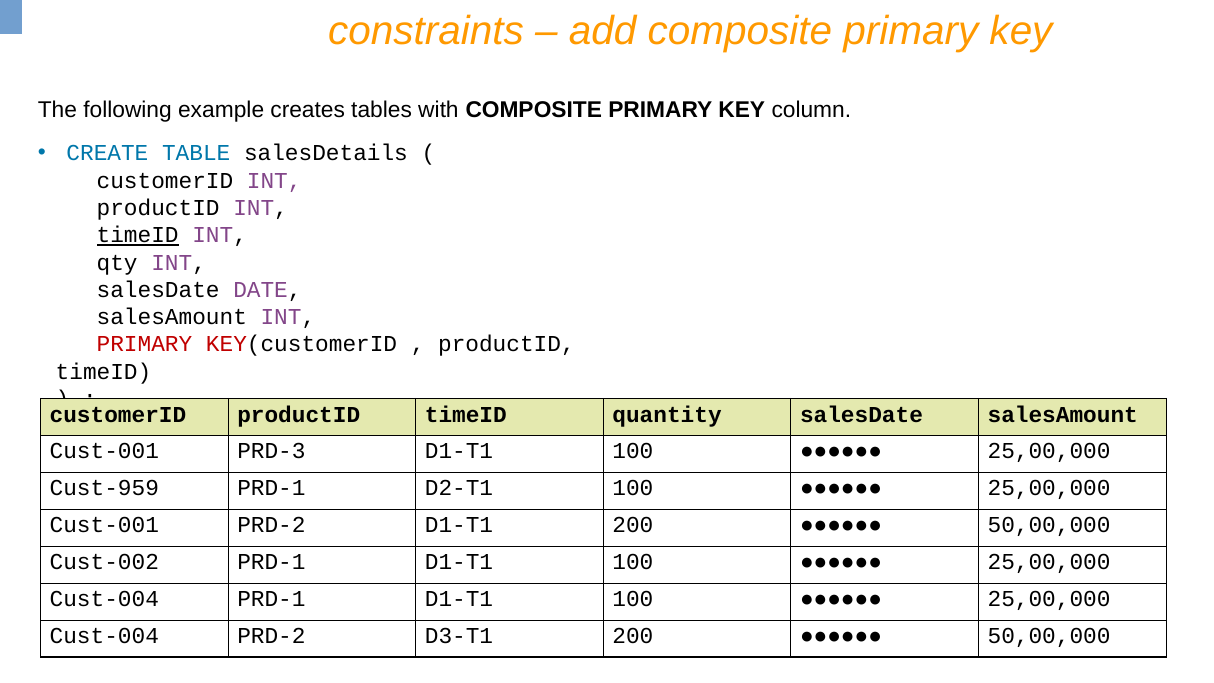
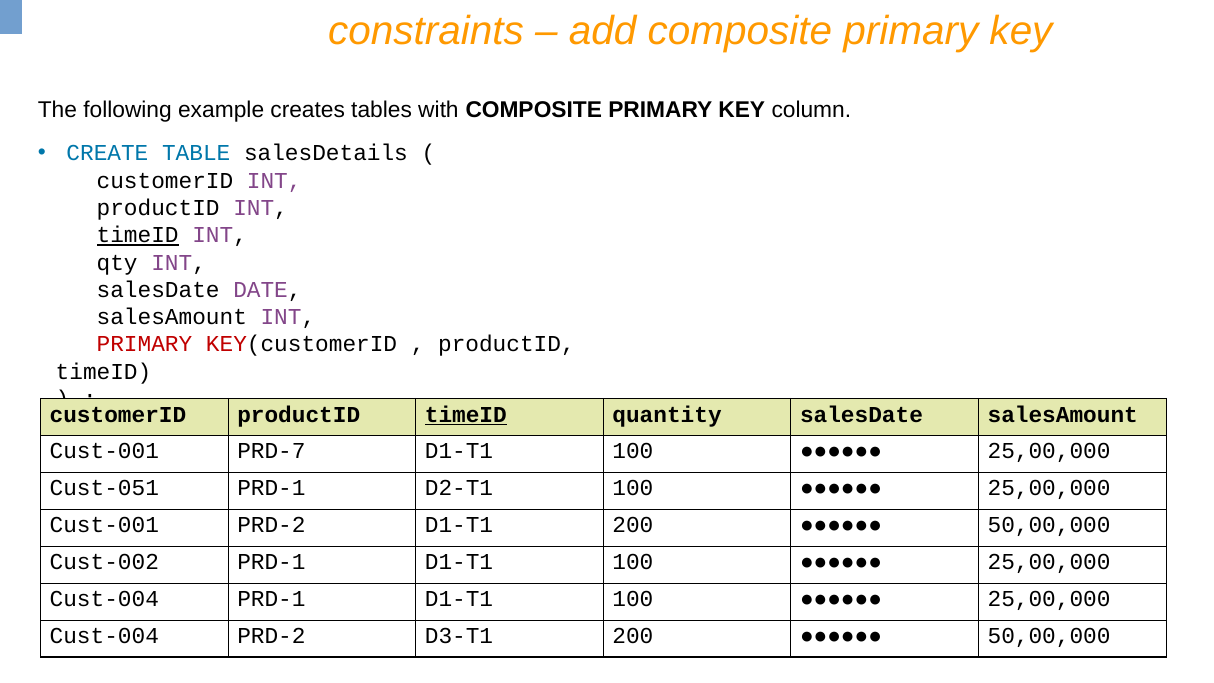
timeID underline: none -> present (466, 414)
PRD-3: PRD-3 -> PRD-7 (271, 451)
Cust-959: Cust-959 -> Cust-051 (104, 488)
